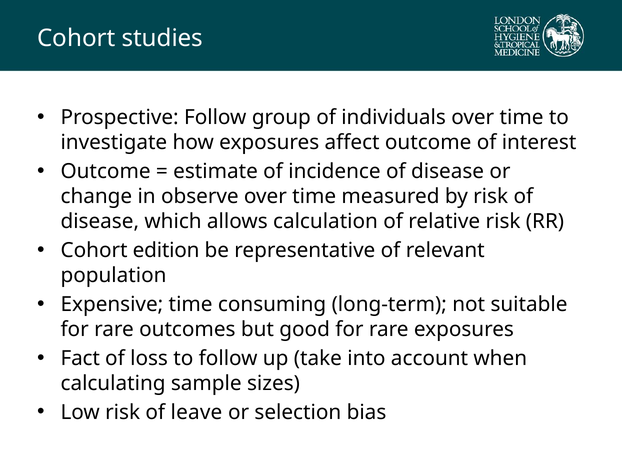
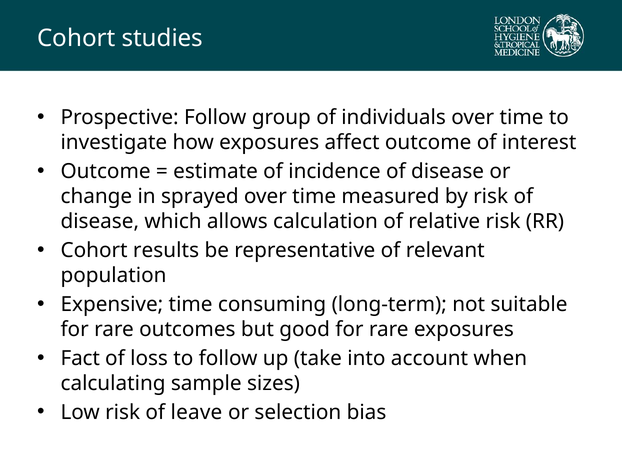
observe: observe -> sprayed (200, 196)
edition: edition -> results (166, 250)
